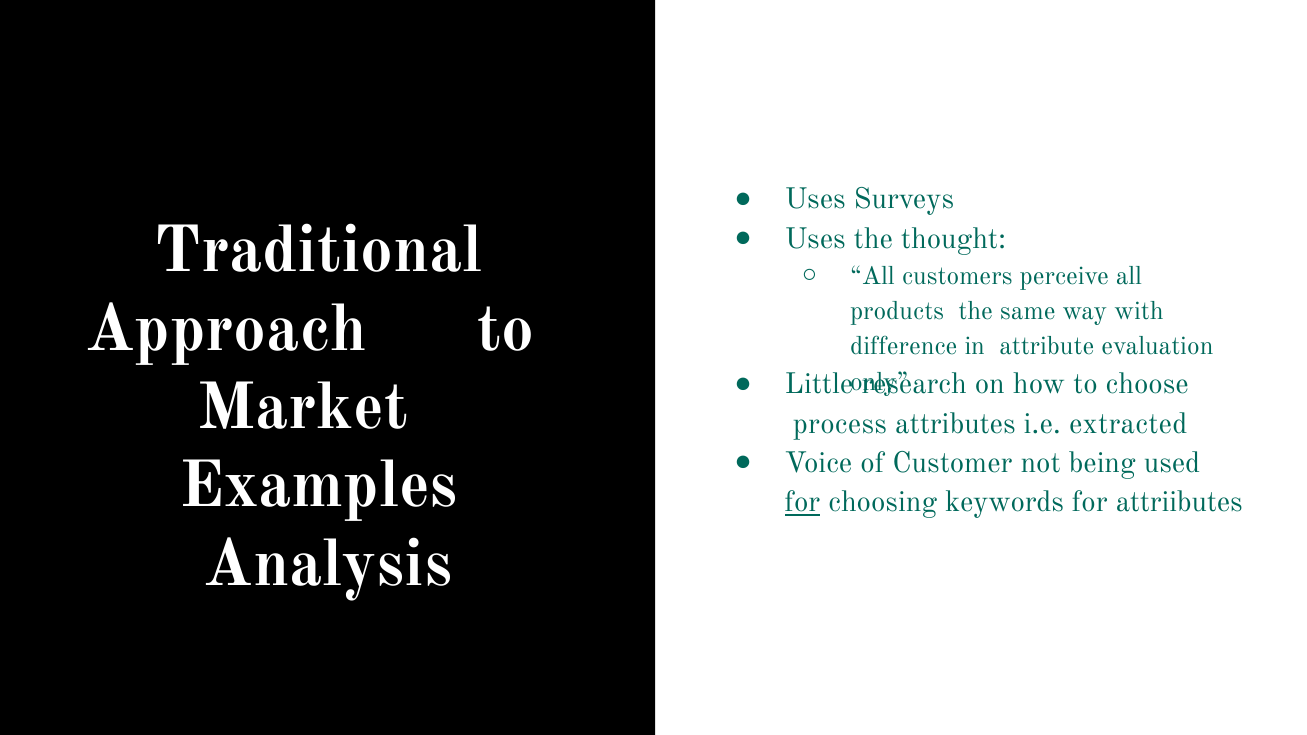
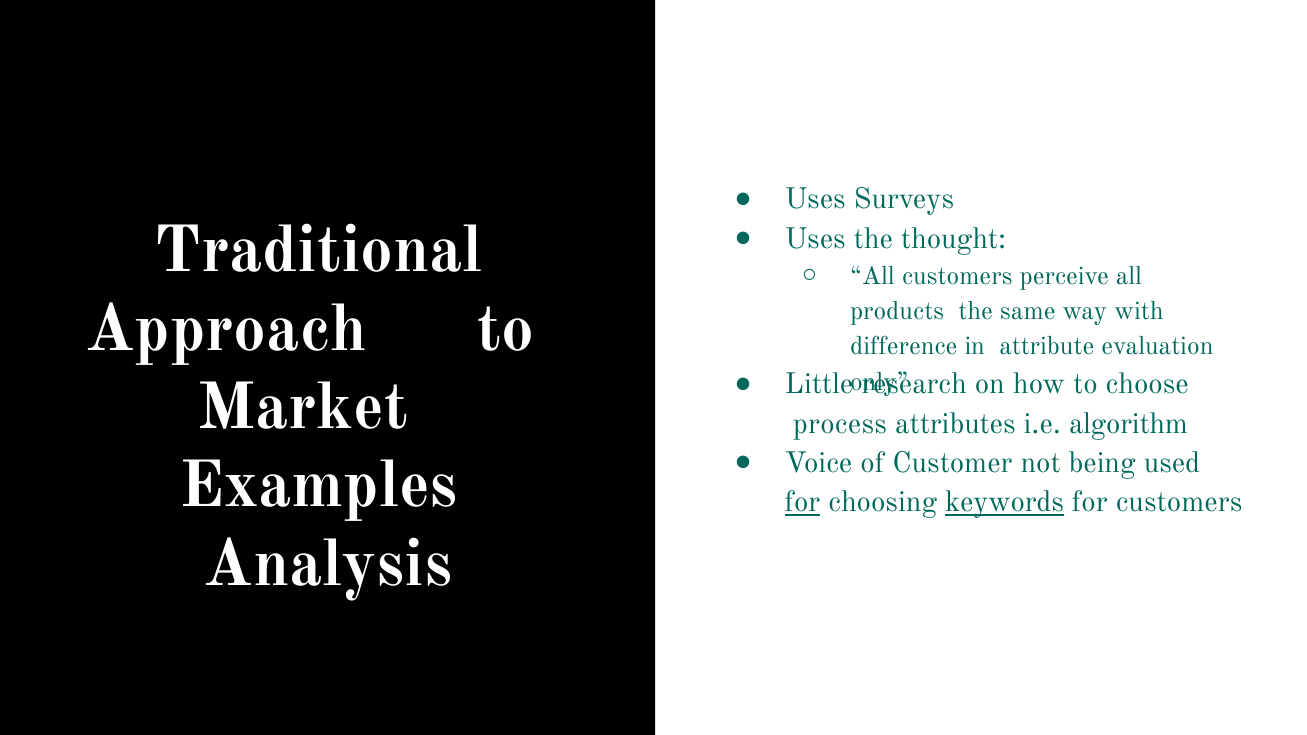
extracted: extracted -> algorithm (1129, 424)
keywords underline: none -> present (1005, 502)
for attriibutes: attriibutes -> customers (1179, 502)
